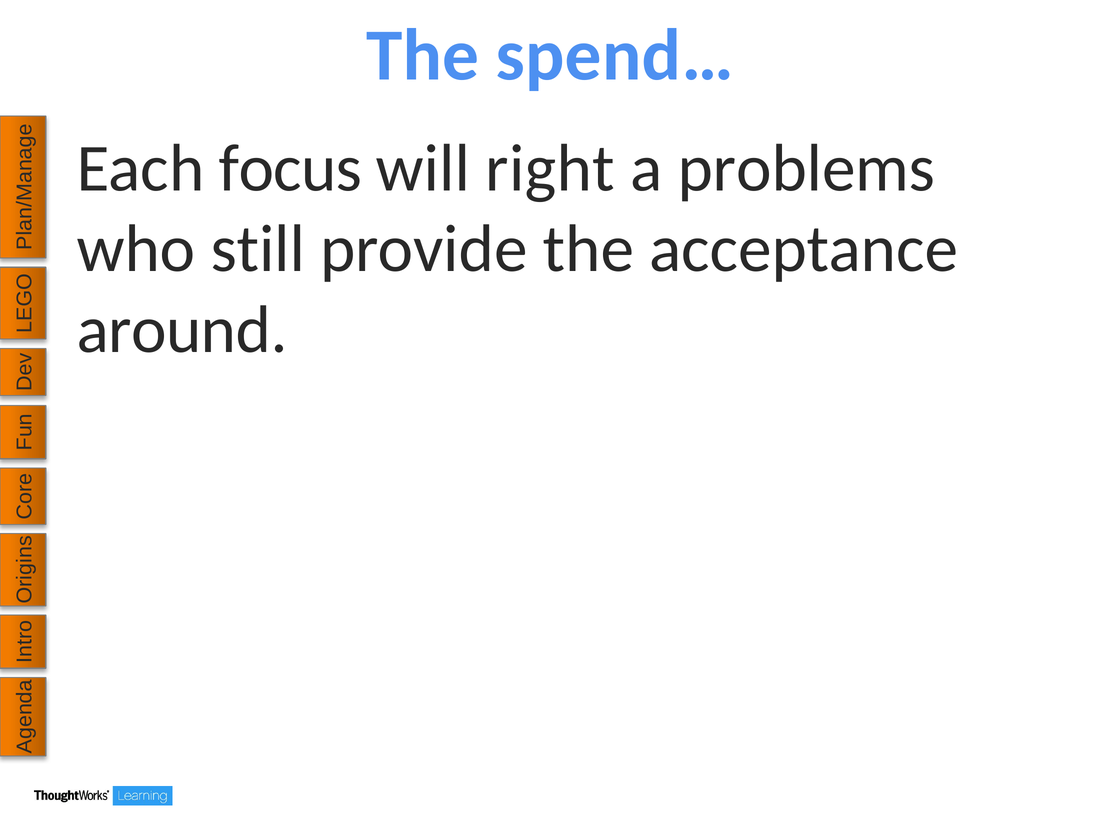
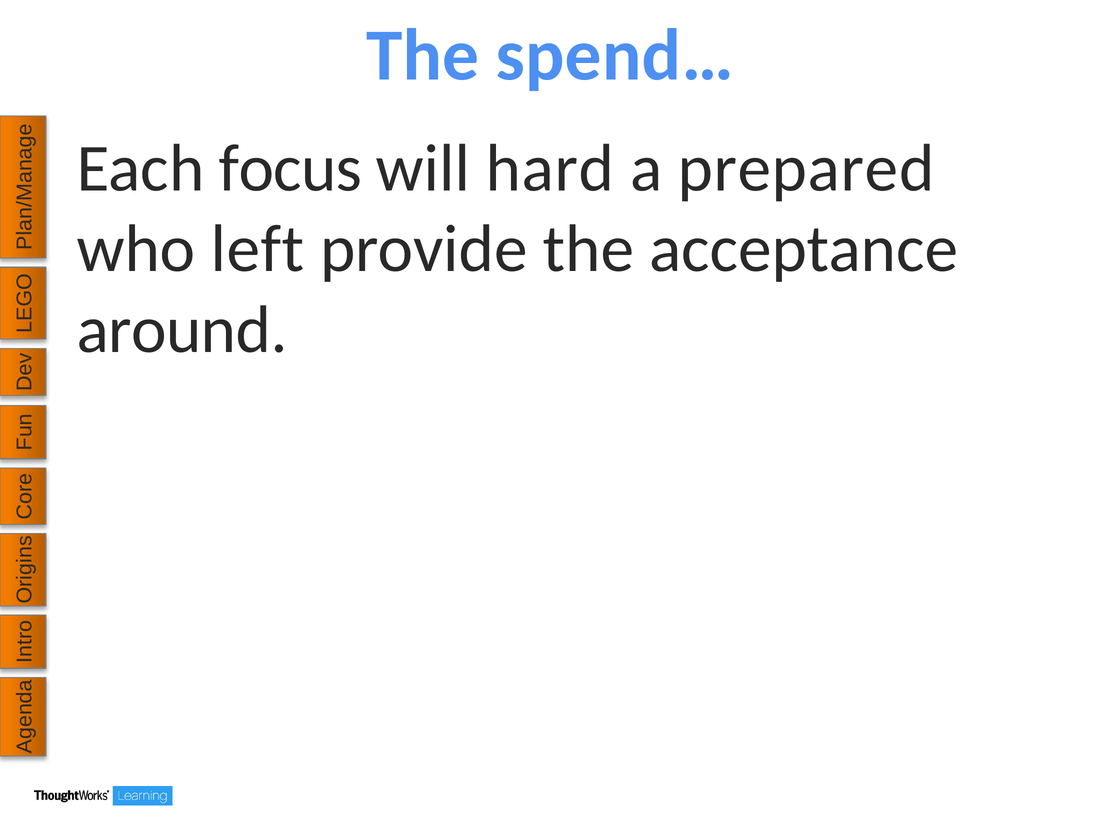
right: right -> hard (550, 168)
problems: problems -> prepared (806, 168)
still: still -> left (257, 249)
